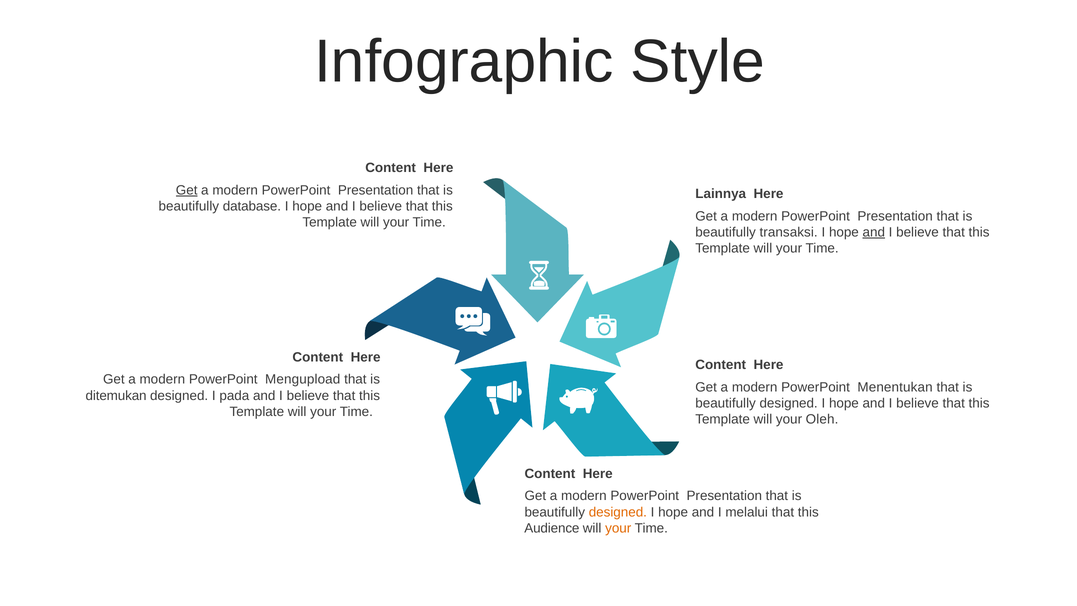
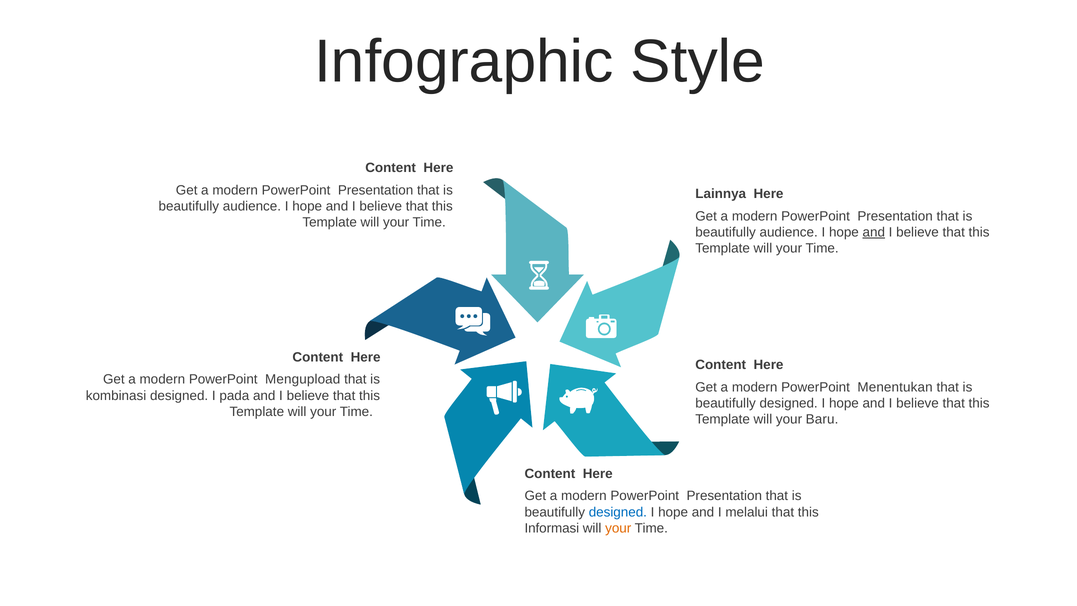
Get underline: present -> none (187, 190)
database: database -> audience (252, 206)
transaksi: transaksi -> audience (789, 232)
ditemukan: ditemukan -> kombinasi (116, 396)
Oleh: Oleh -> Baru (822, 419)
designed colour: orange -> blue (618, 512)
Audience: Audience -> Informasi (552, 528)
